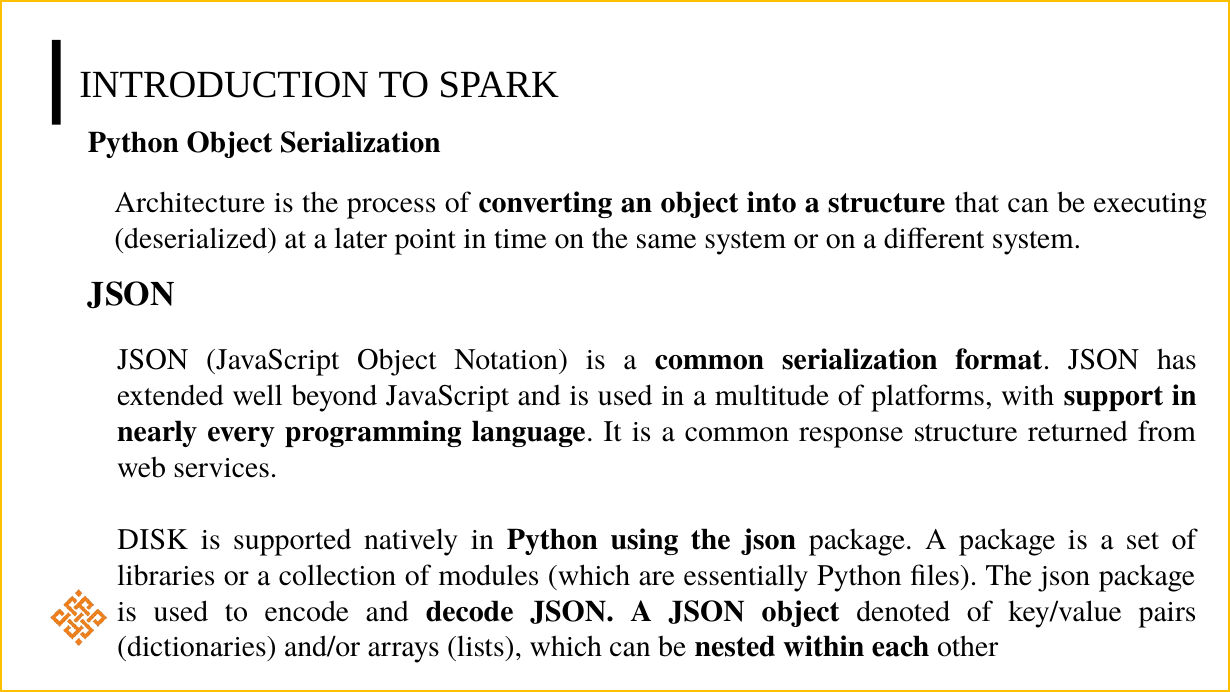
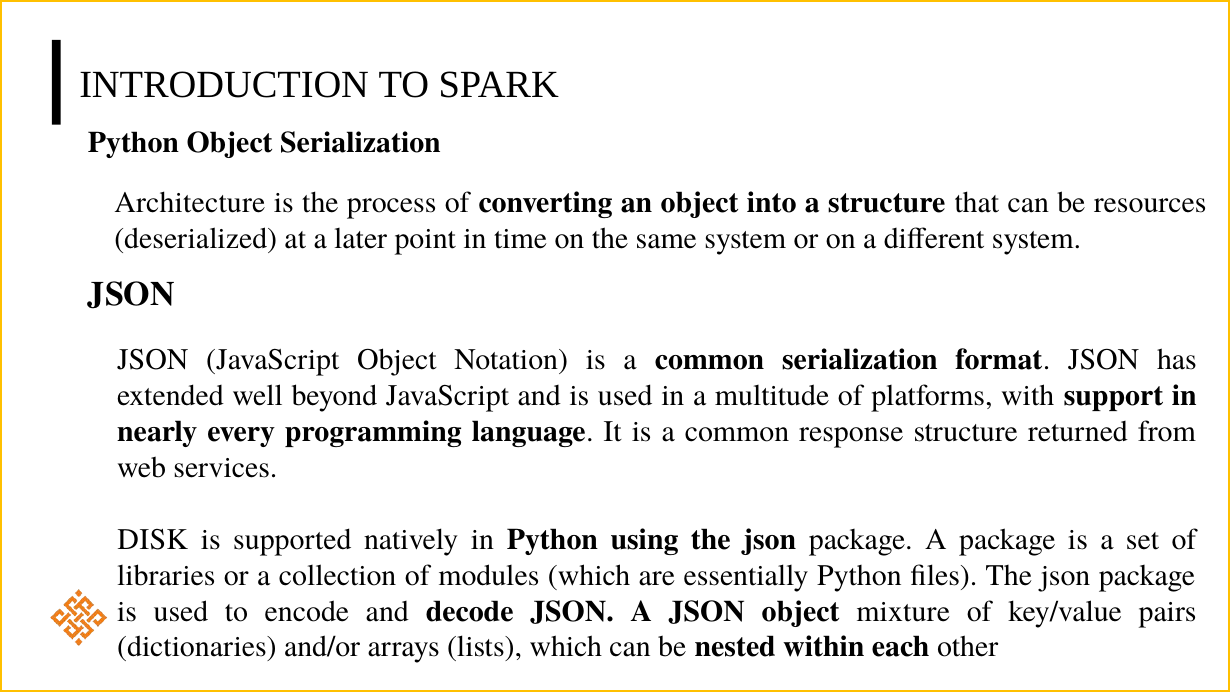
executing: executing -> resources (1150, 203)
denoted: denoted -> mixture (903, 611)
